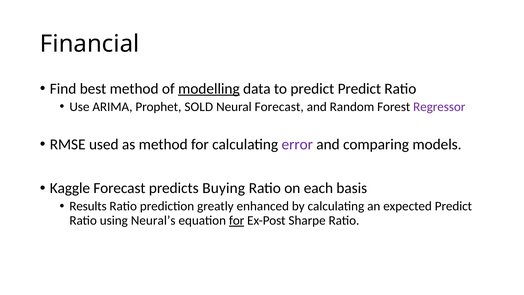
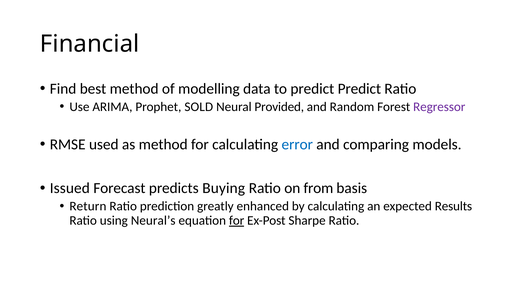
modelling underline: present -> none (209, 89)
Neural Forecast: Forecast -> Provided (279, 107)
error colour: purple -> blue (297, 144)
Kaggle: Kaggle -> Issued (70, 188)
each: each -> from (318, 188)
Results: Results -> Return (88, 206)
expected Predict: Predict -> Results (453, 206)
